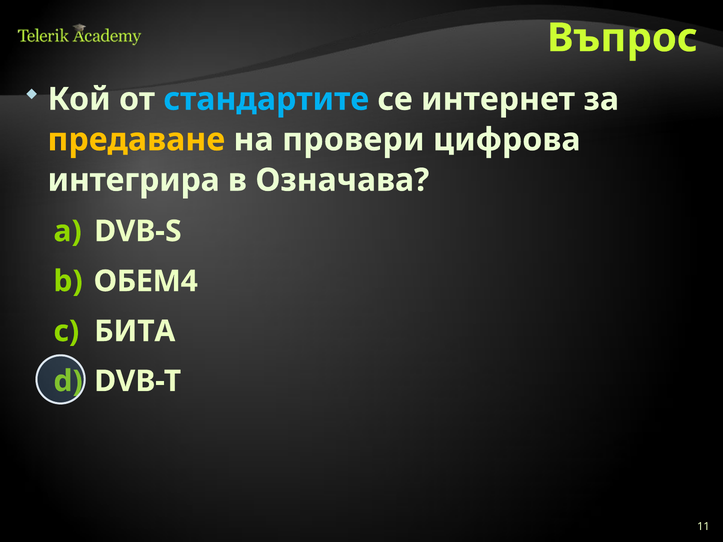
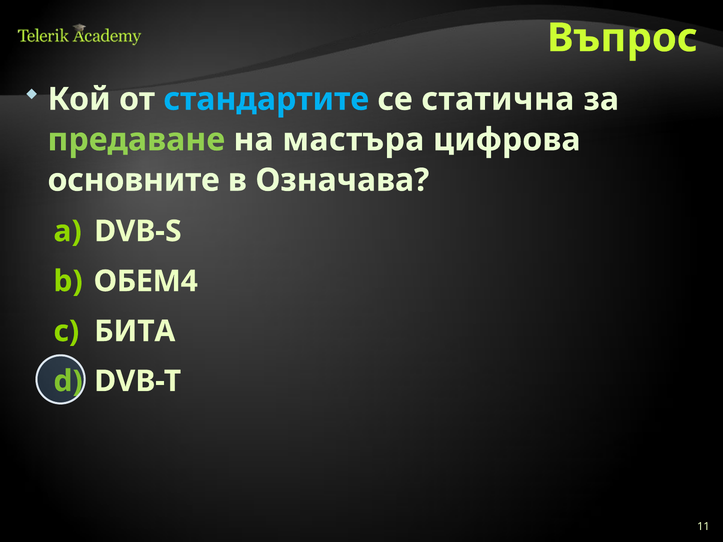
интернет: интернет -> статична (498, 99)
предаване colour: yellow -> light green (136, 140)
провери: провери -> мастъра (353, 140)
интегрира: интегрира -> основните (134, 180)
